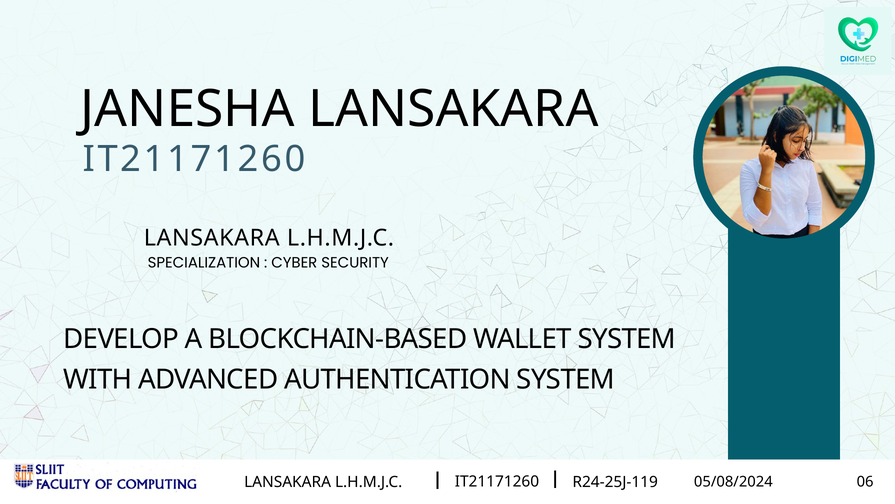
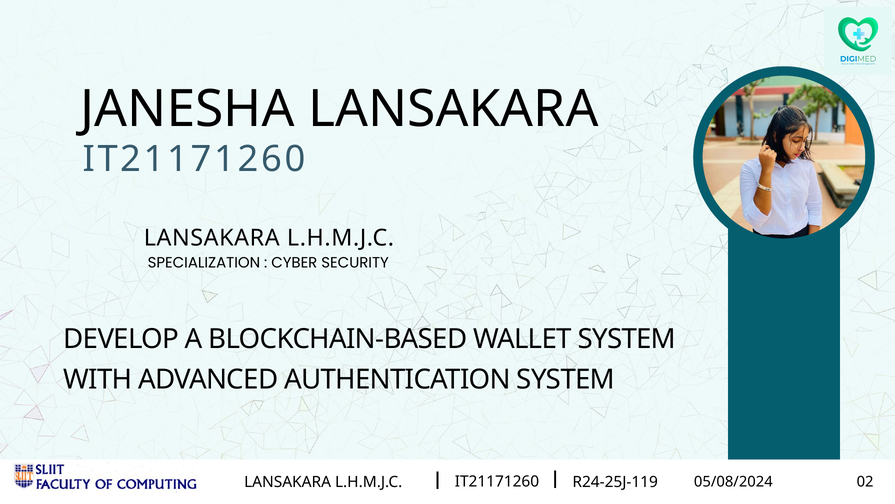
06: 06 -> 02 (865, 482)
